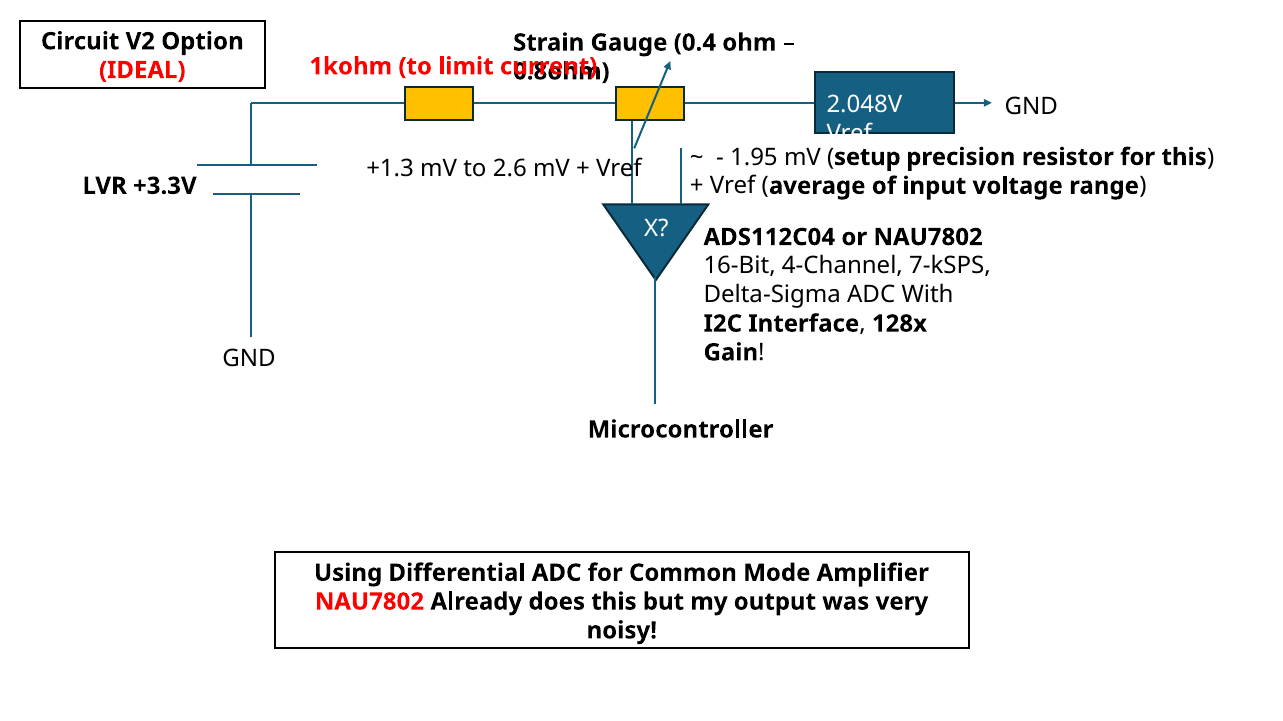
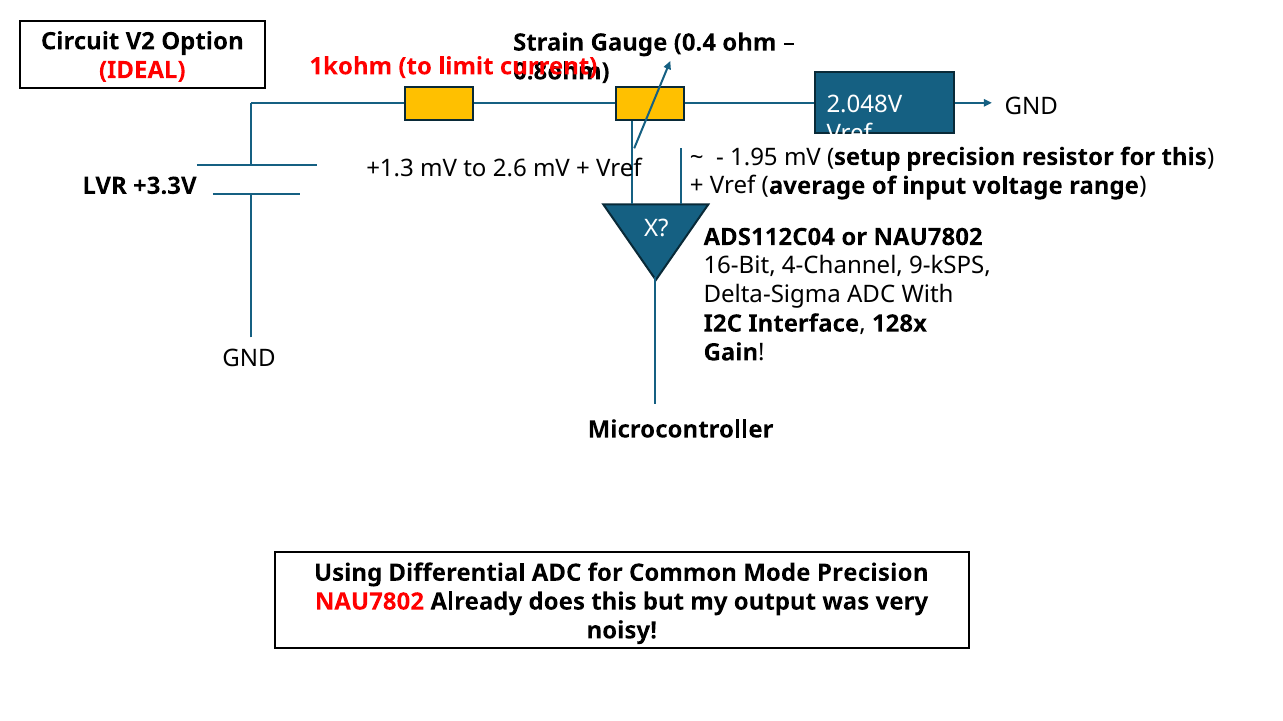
7-kSPS: 7-kSPS -> 9-kSPS (950, 266)
Mode Amplifier: Amplifier -> Precision (873, 573)
